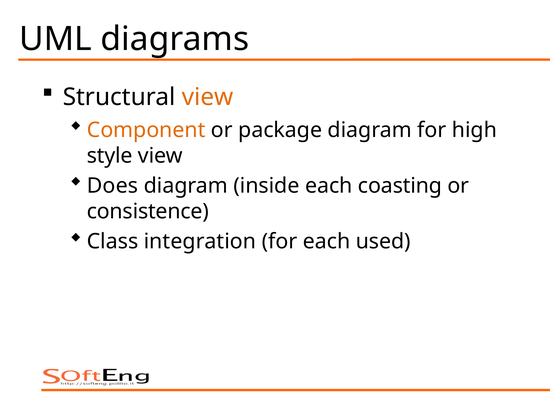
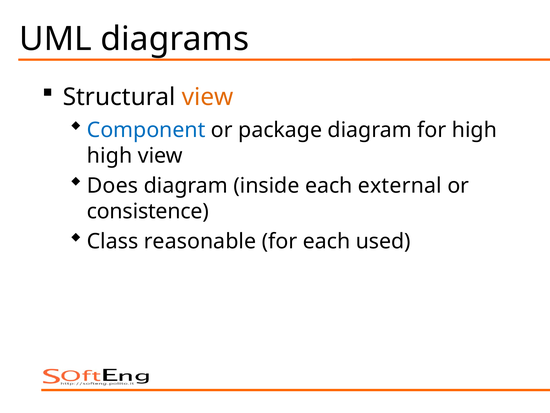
Component colour: orange -> blue (146, 130)
style: style -> high (110, 156)
coasting: coasting -> external (400, 185)
integration: integration -> reasonable (200, 241)
